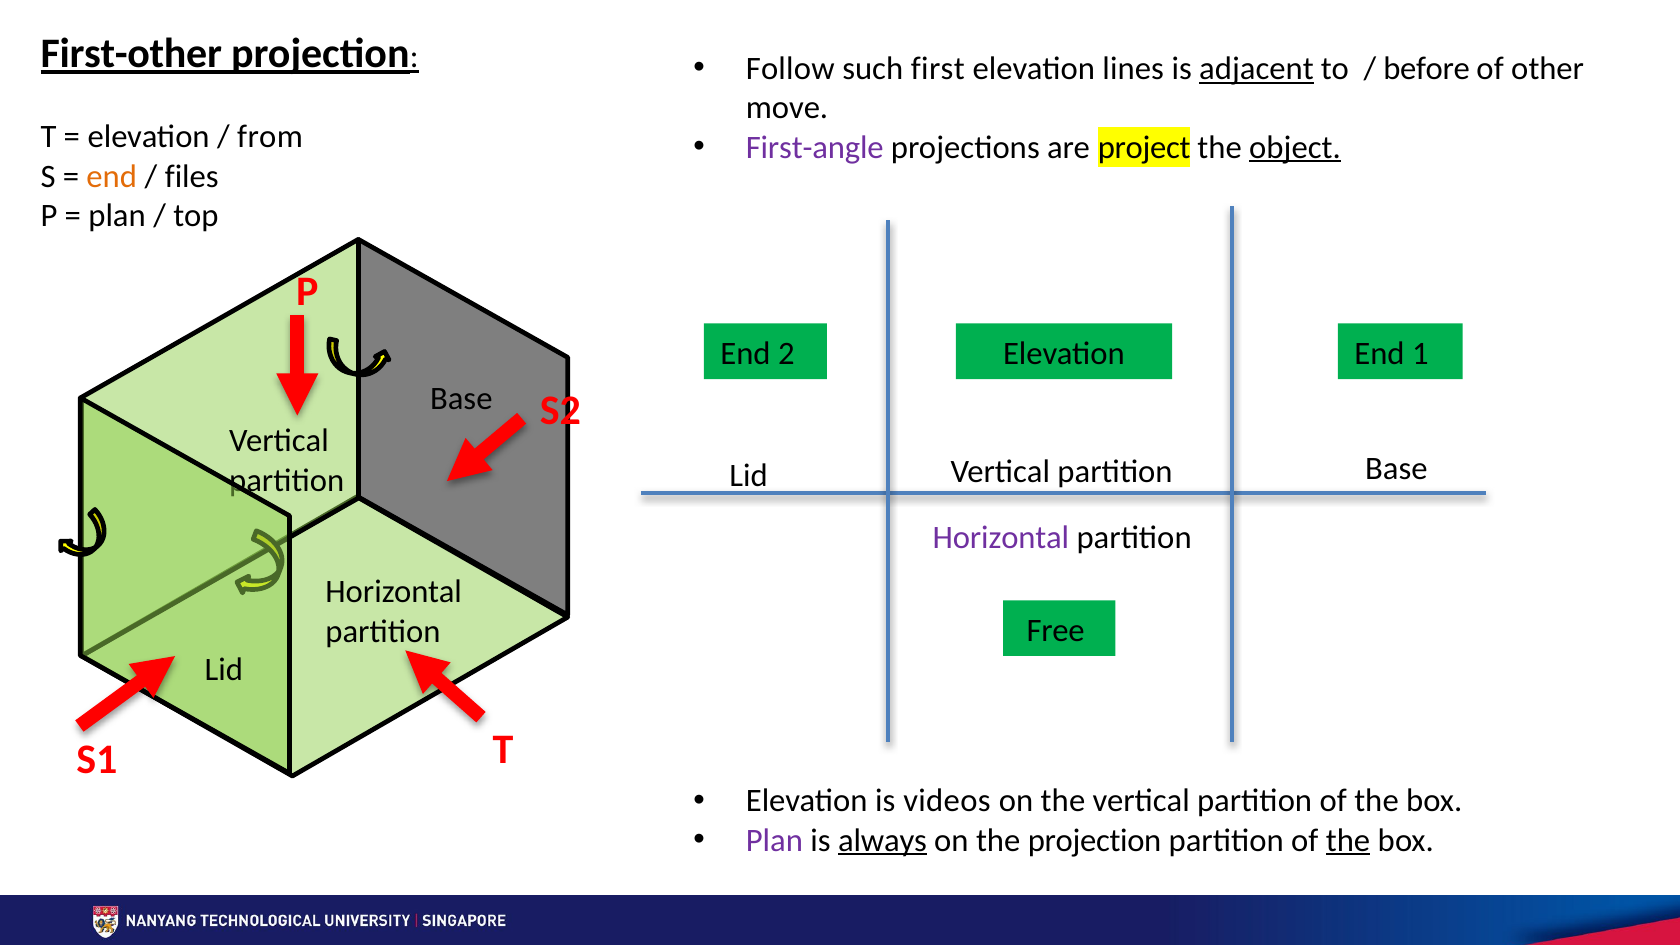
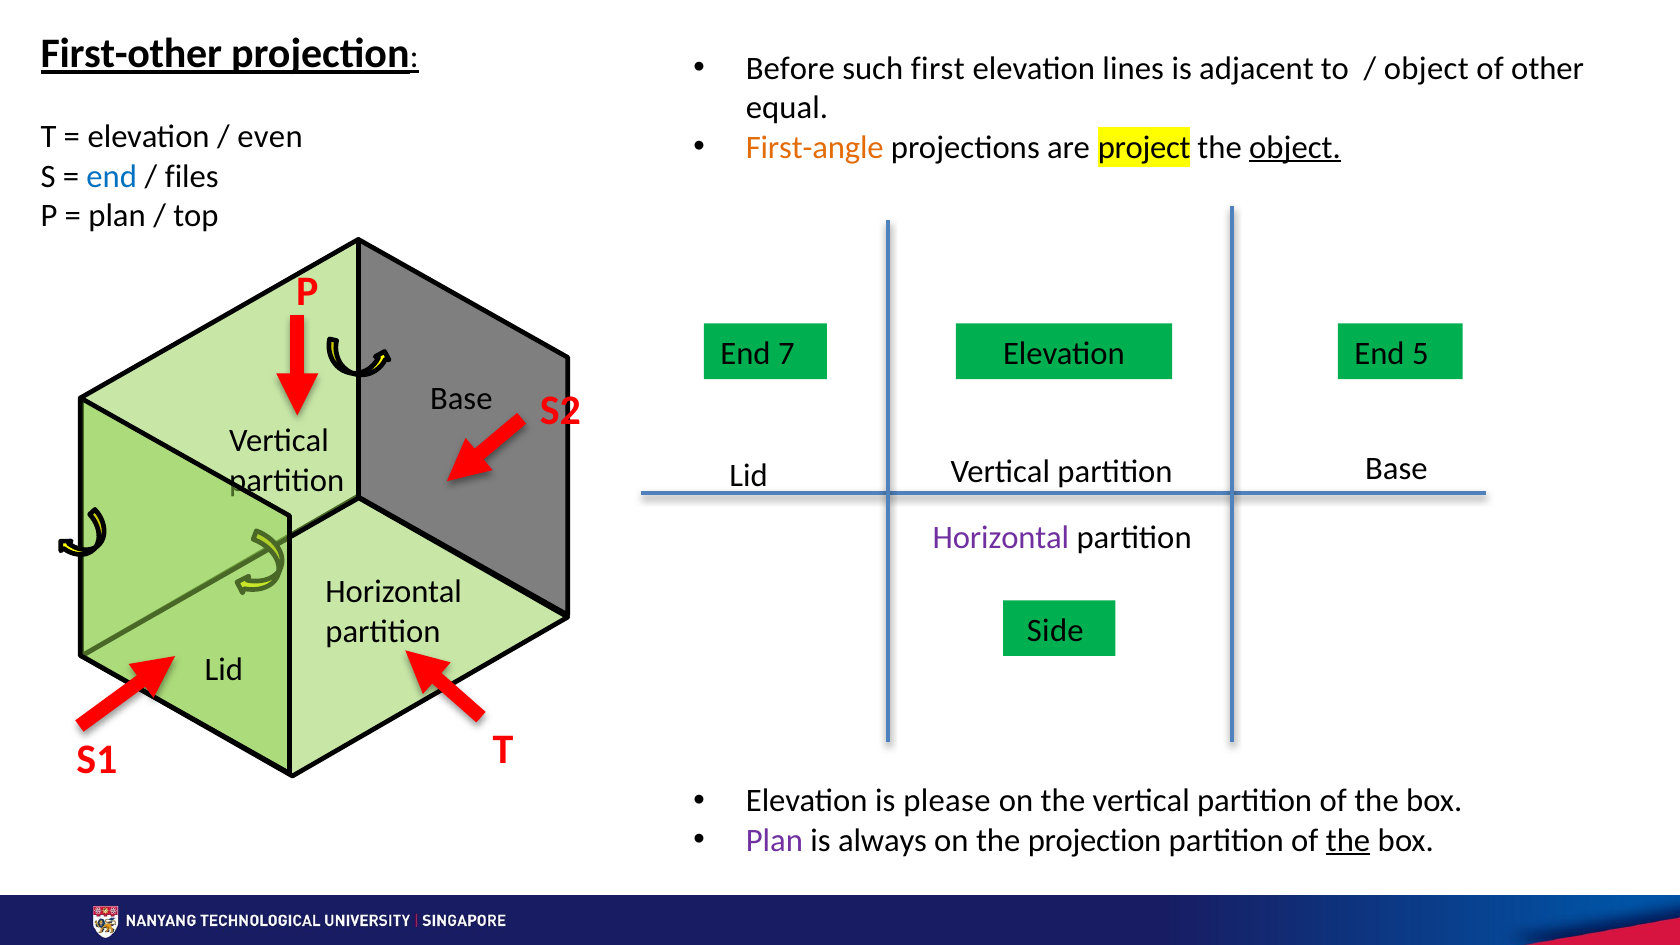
Follow: Follow -> Before (790, 69)
adjacent underline: present -> none (1256, 69)
before: before -> object (1426, 69)
move: move -> equal (787, 108)
from: from -> even (270, 137)
First-angle colour: purple -> orange (815, 147)
end colour: orange -> blue (112, 176)
2: 2 -> 7 (786, 354)
1: 1 -> 5 (1420, 354)
Free: Free -> Side (1055, 630)
videos: videos -> please (947, 801)
always underline: present -> none (882, 840)
